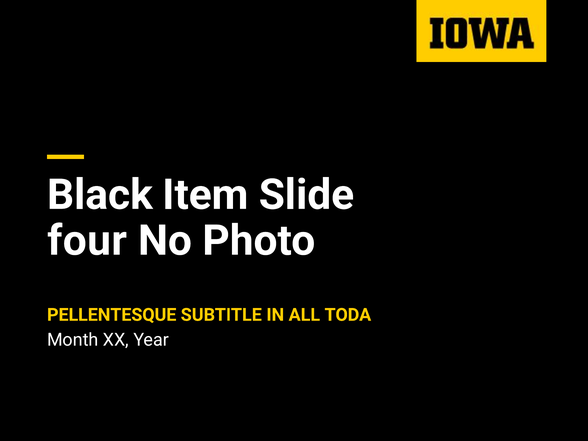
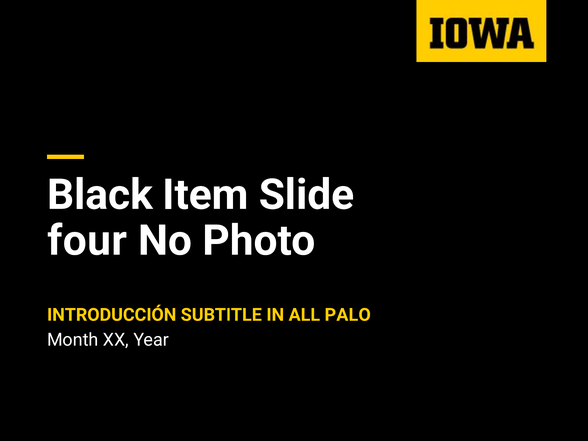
PELLENTESQUE: PELLENTESQUE -> INTRODUCCIÓN (112, 315)
TODA: TODA -> PALO (348, 315)
